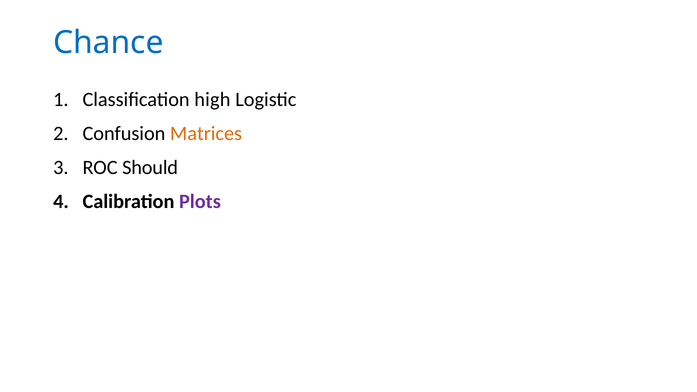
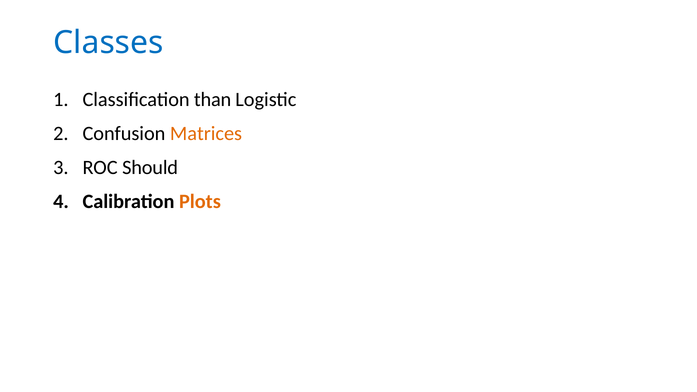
Chance: Chance -> Classes (108, 43)
high: high -> than (213, 99)
Plots colour: purple -> orange (200, 202)
